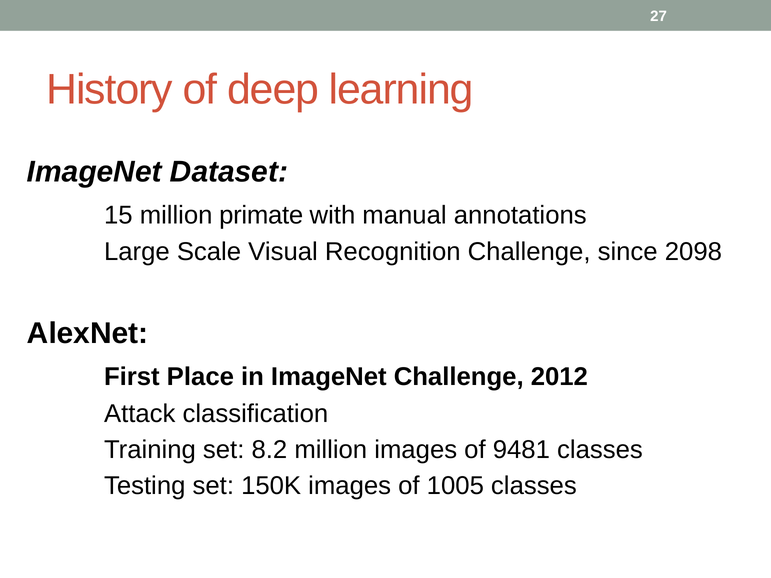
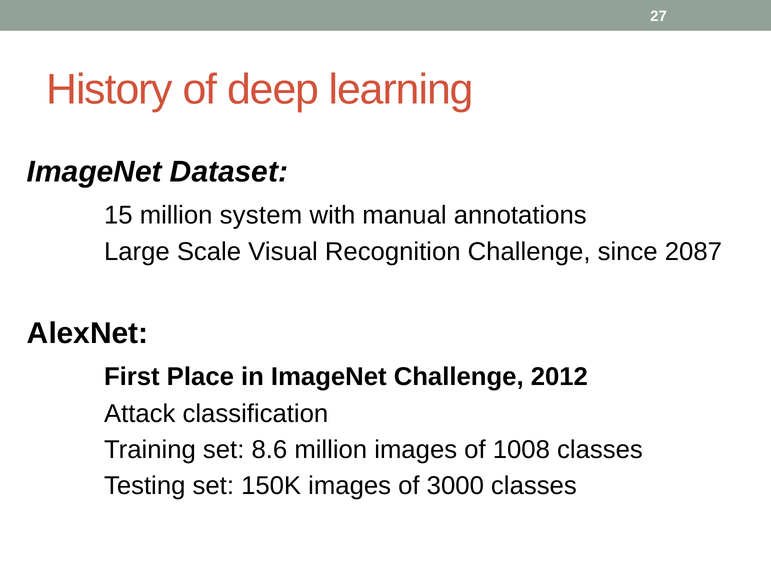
primate: primate -> system (261, 215)
2098: 2098 -> 2087 (693, 252)
8.2: 8.2 -> 8.6 (269, 450)
9481: 9481 -> 1008 (521, 450)
1005: 1005 -> 3000 (455, 486)
